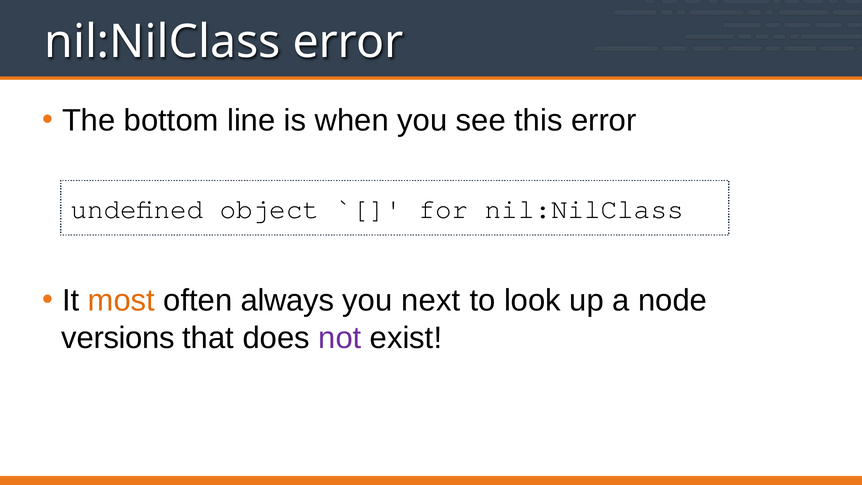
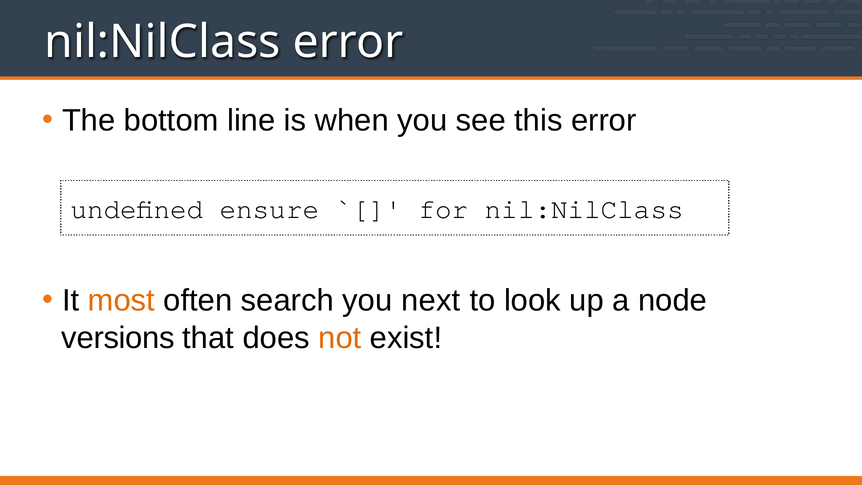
object: object -> ensure (269, 209)
always: always -> search (287, 301)
not colour: purple -> orange (340, 338)
